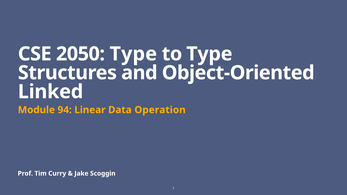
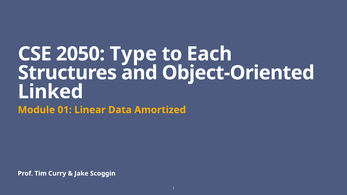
to Type: Type -> Each (209, 54)
94: 94 -> 01 (65, 110)
Operation: Operation -> Amortized (160, 110)
